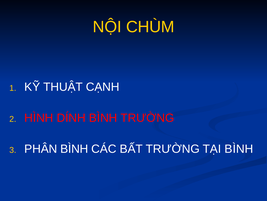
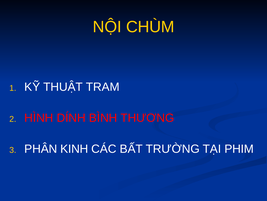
CẠNH: CẠNH -> TRAM (103, 87)
BÌNH TRƯỜNG: TRƯỜNG -> THƯƠNG (147, 118)
PHÂN BÌNH: BÌNH -> KINH (74, 148)
TẠI BÌNH: BÌNH -> PHIM (239, 148)
